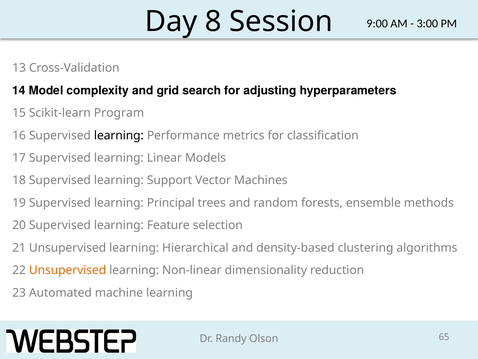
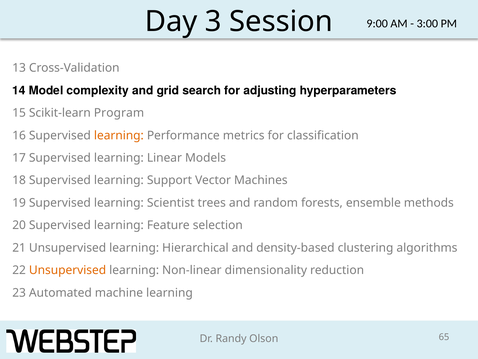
8: 8 -> 3 (213, 22)
learning colour: black -> orange (119, 135)
Principal: Principal -> Scientist (171, 203)
